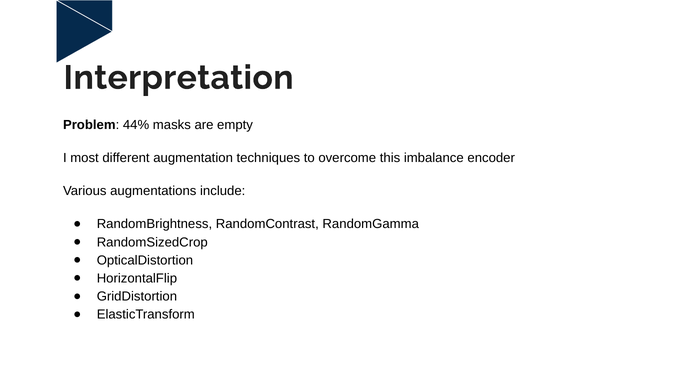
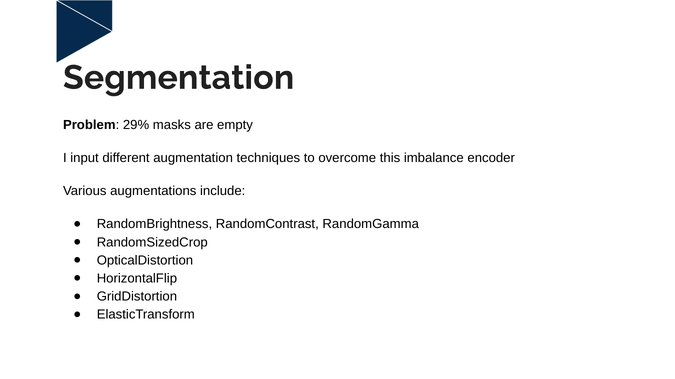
Interpretation: Interpretation -> Segmentation (179, 78)
44%: 44% -> 29% (136, 125)
most: most -> input (85, 158)
